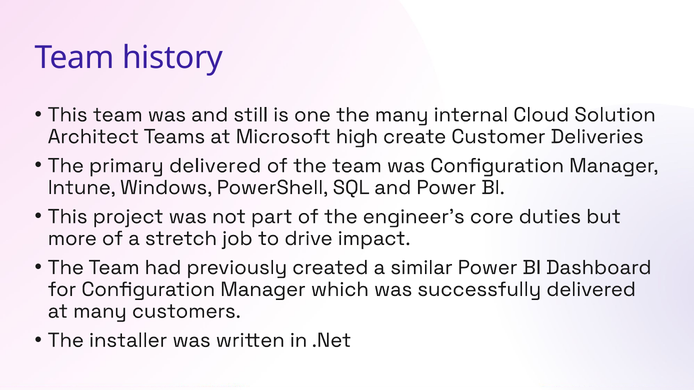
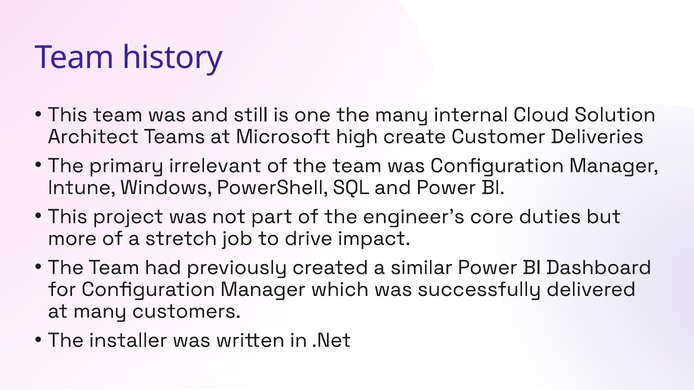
primary delivered: delivered -> irrelevant (215, 166)
